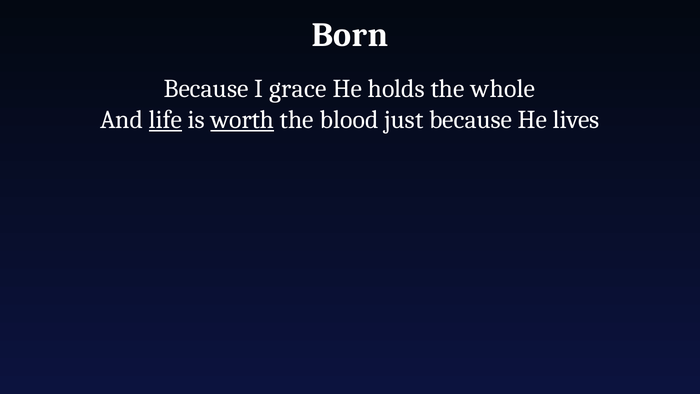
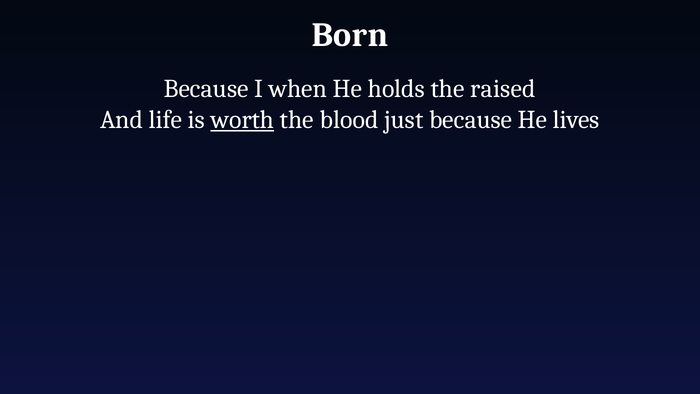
grace: grace -> when (298, 89)
whole: whole -> raised (503, 89)
life underline: present -> none (166, 119)
